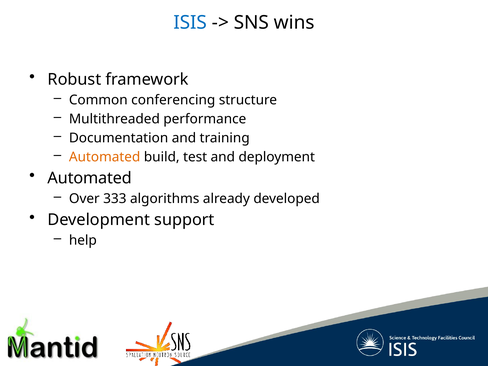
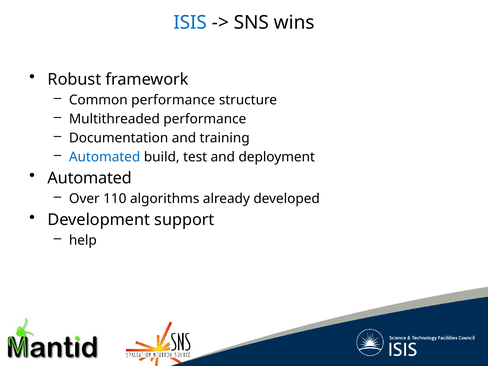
Common conferencing: conferencing -> performance (173, 100)
Automated colour: orange -> blue (105, 157)
333: 333 -> 110 (115, 199)
